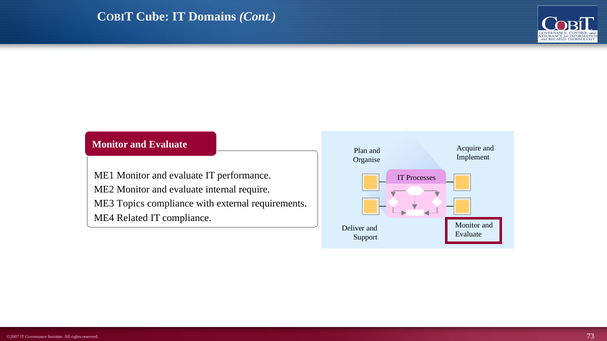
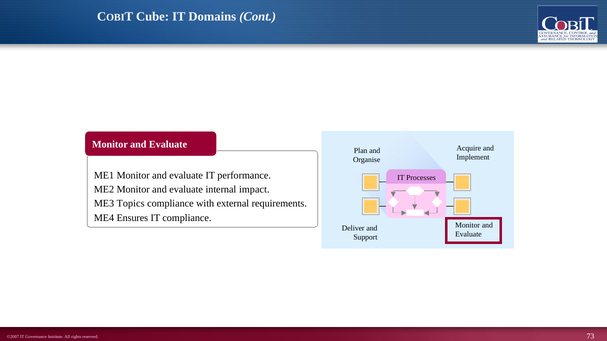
require: require -> impact (254, 190)
Related: Related -> Ensures (132, 218)
